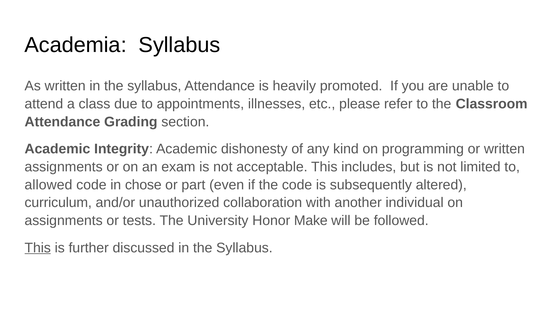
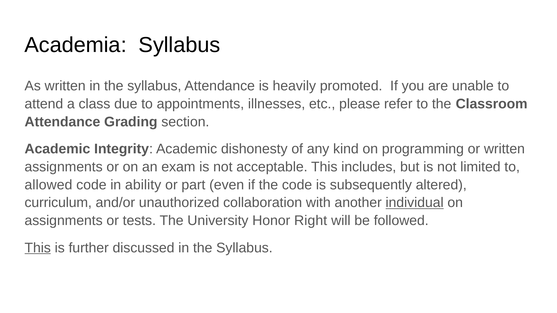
chose: chose -> ability (143, 185)
individual underline: none -> present (415, 203)
Make: Make -> Right (311, 221)
